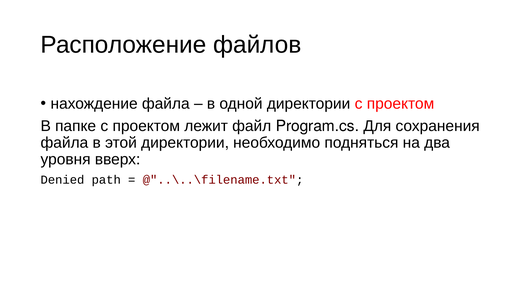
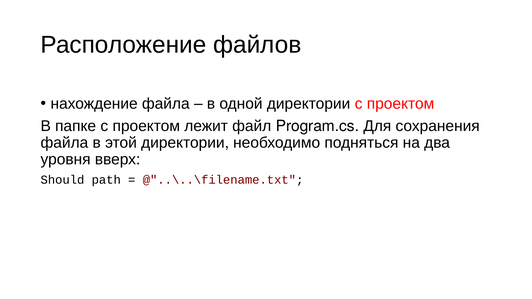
Denied: Denied -> Should (62, 180)
